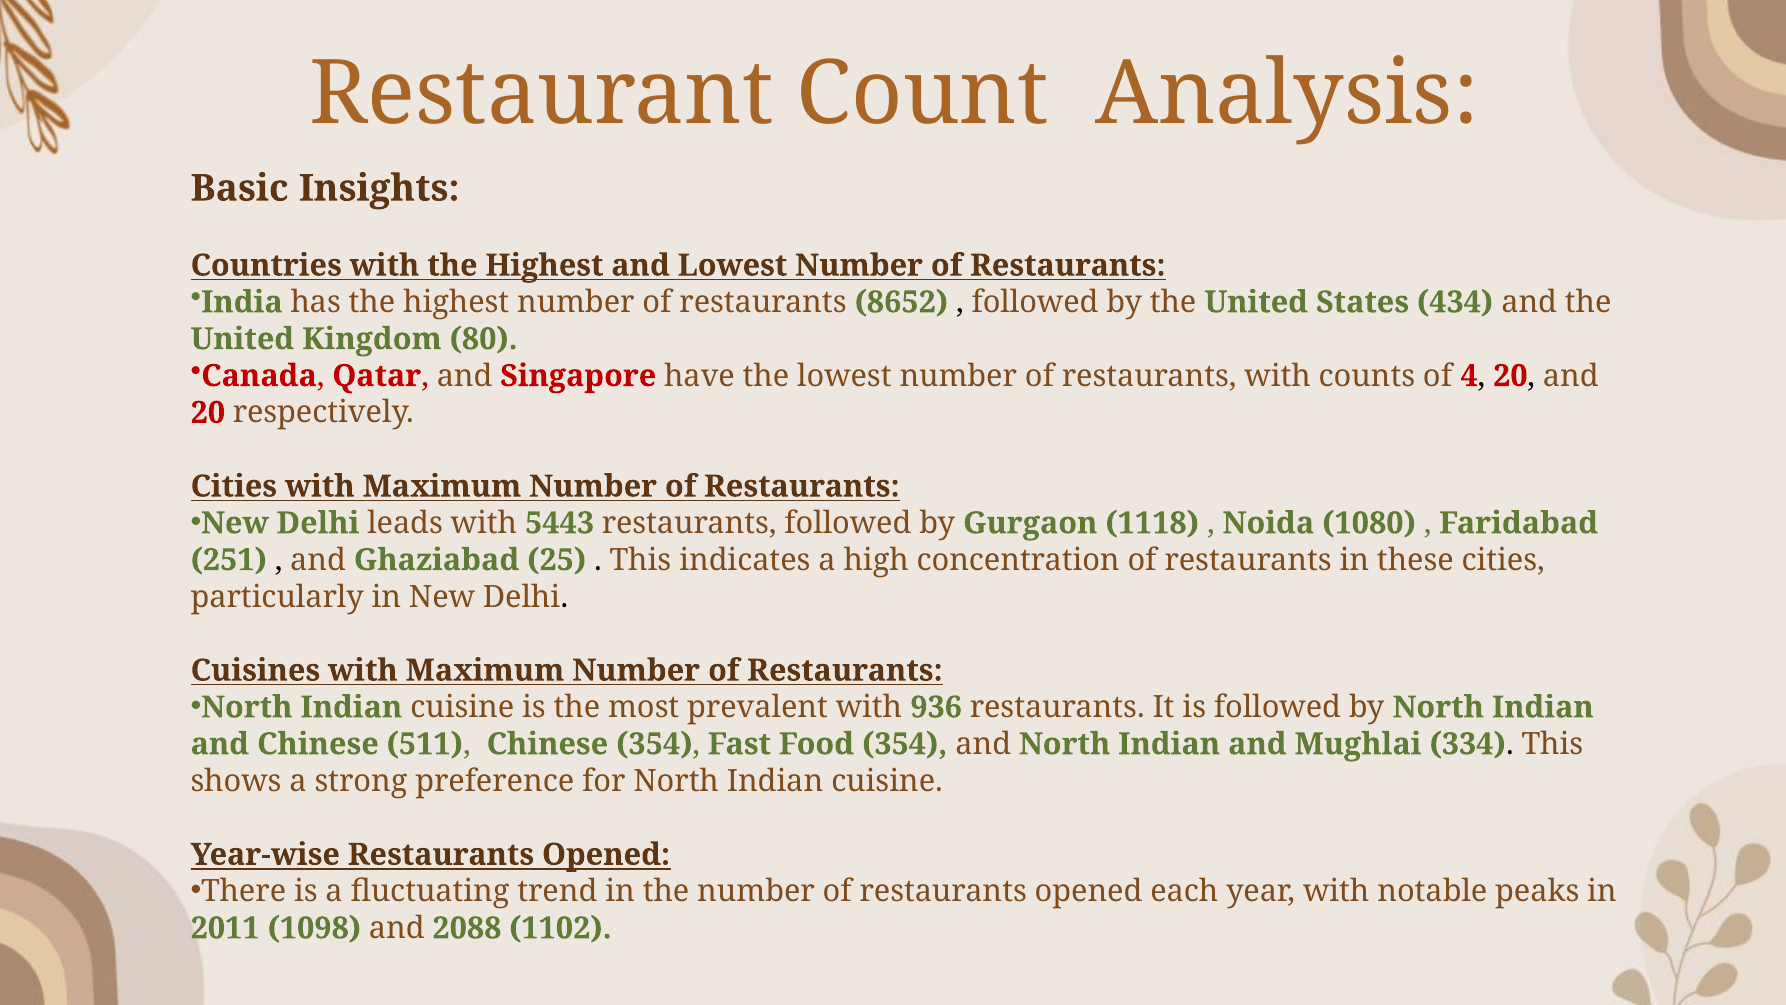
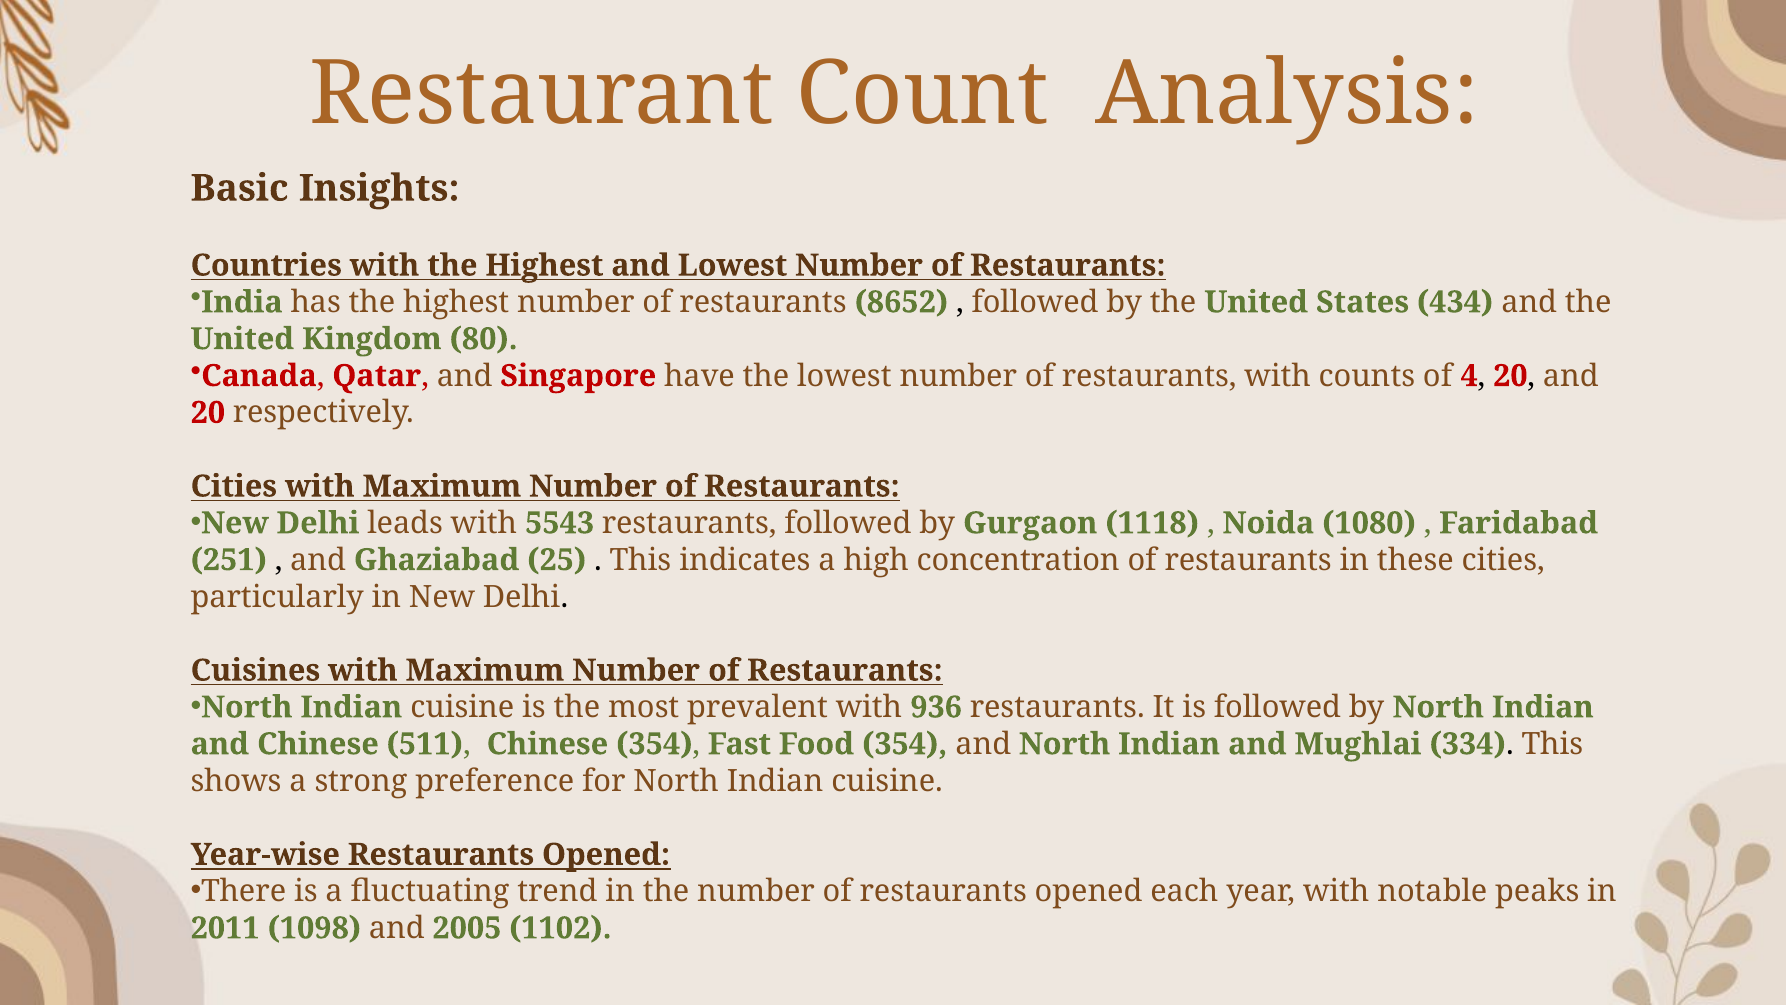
5443: 5443 -> 5543 (560, 523)
2088: 2088 -> 2005 (467, 928)
